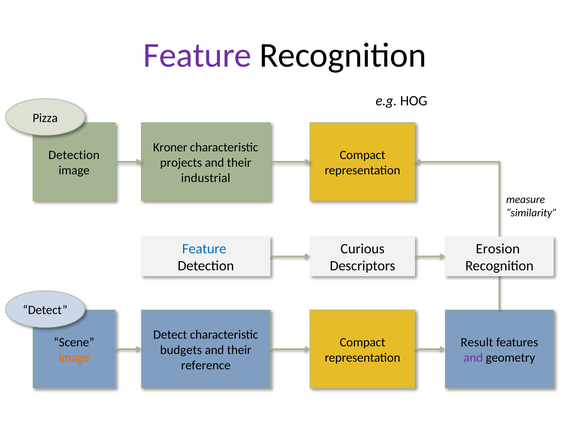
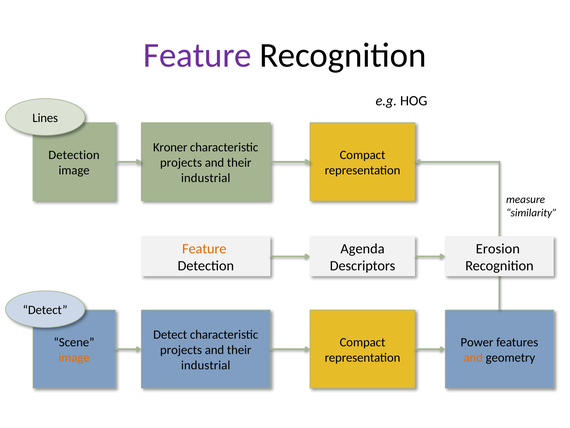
Pizza: Pizza -> Lines (45, 118)
Feature colour: blue -> orange (204, 248)
Curious: Curious -> Agenda (363, 248)
Result: Result -> Power (477, 342)
budgets: budgets -> projects (181, 350)
and colour: purple -> orange (473, 357)
reference: reference -> industrial (206, 365)
